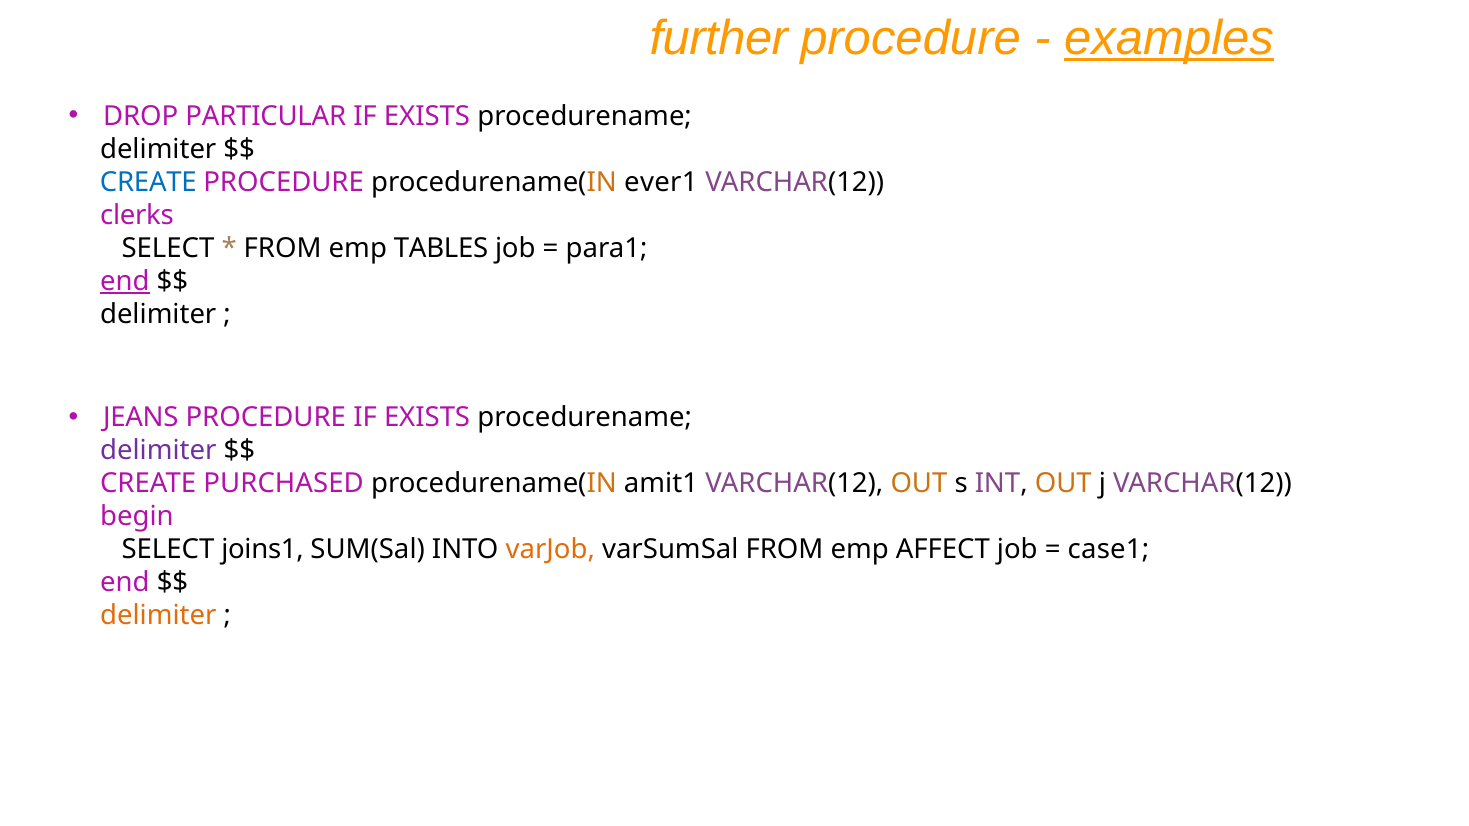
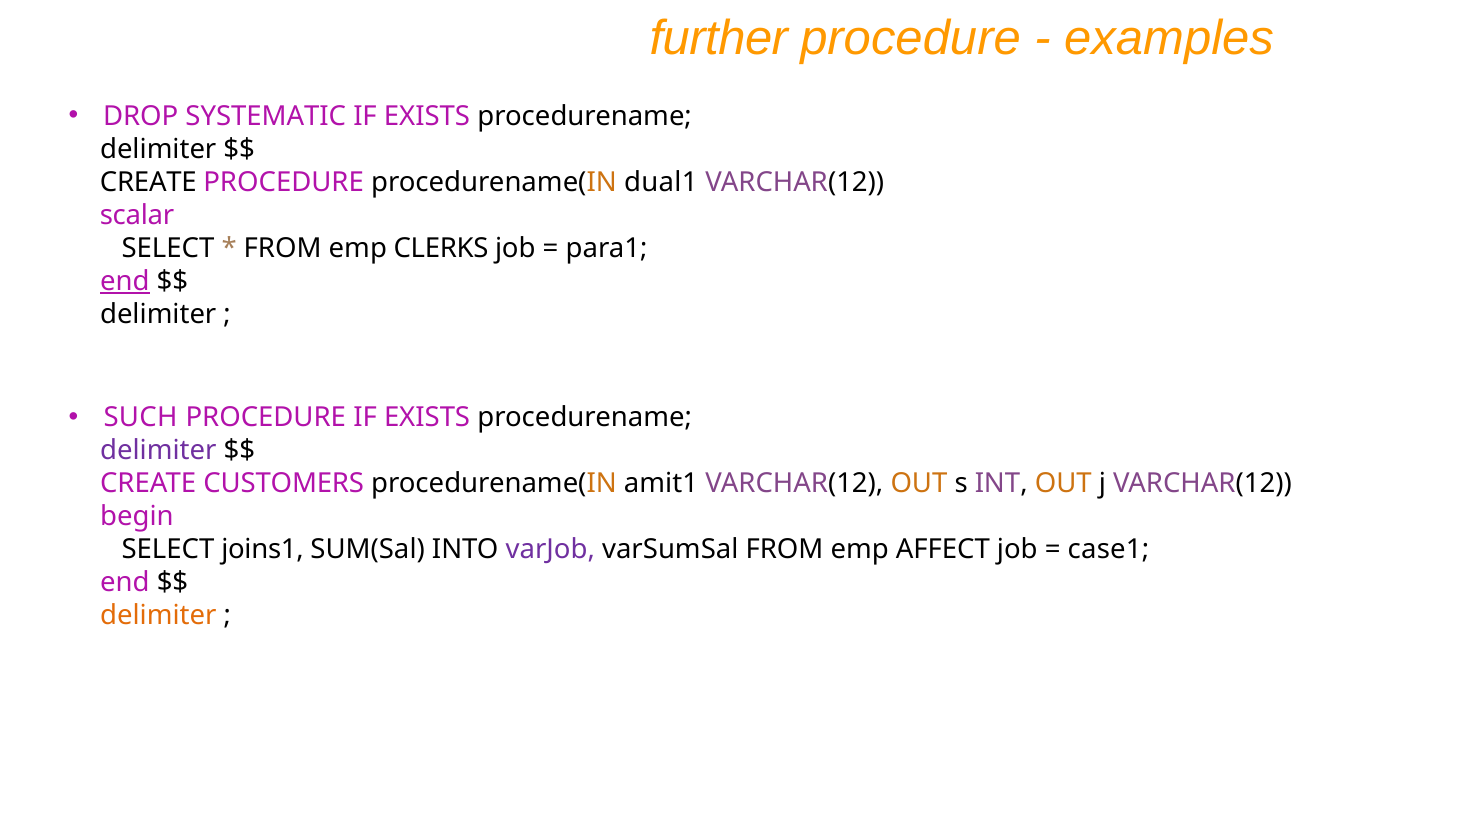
examples underline: present -> none (1169, 38)
PARTICULAR: PARTICULAR -> SYSTEMATIC (266, 116)
CREATE colour: blue -> black (148, 182)
ever1: ever1 -> dual1 (661, 182)
clerks: clerks -> scalar (137, 215)
TABLES: TABLES -> CLERKS (441, 249)
JEANS: JEANS -> SUCH (141, 418)
PURCHASED: PURCHASED -> CUSTOMERS (284, 484)
varJob colour: orange -> purple (550, 550)
